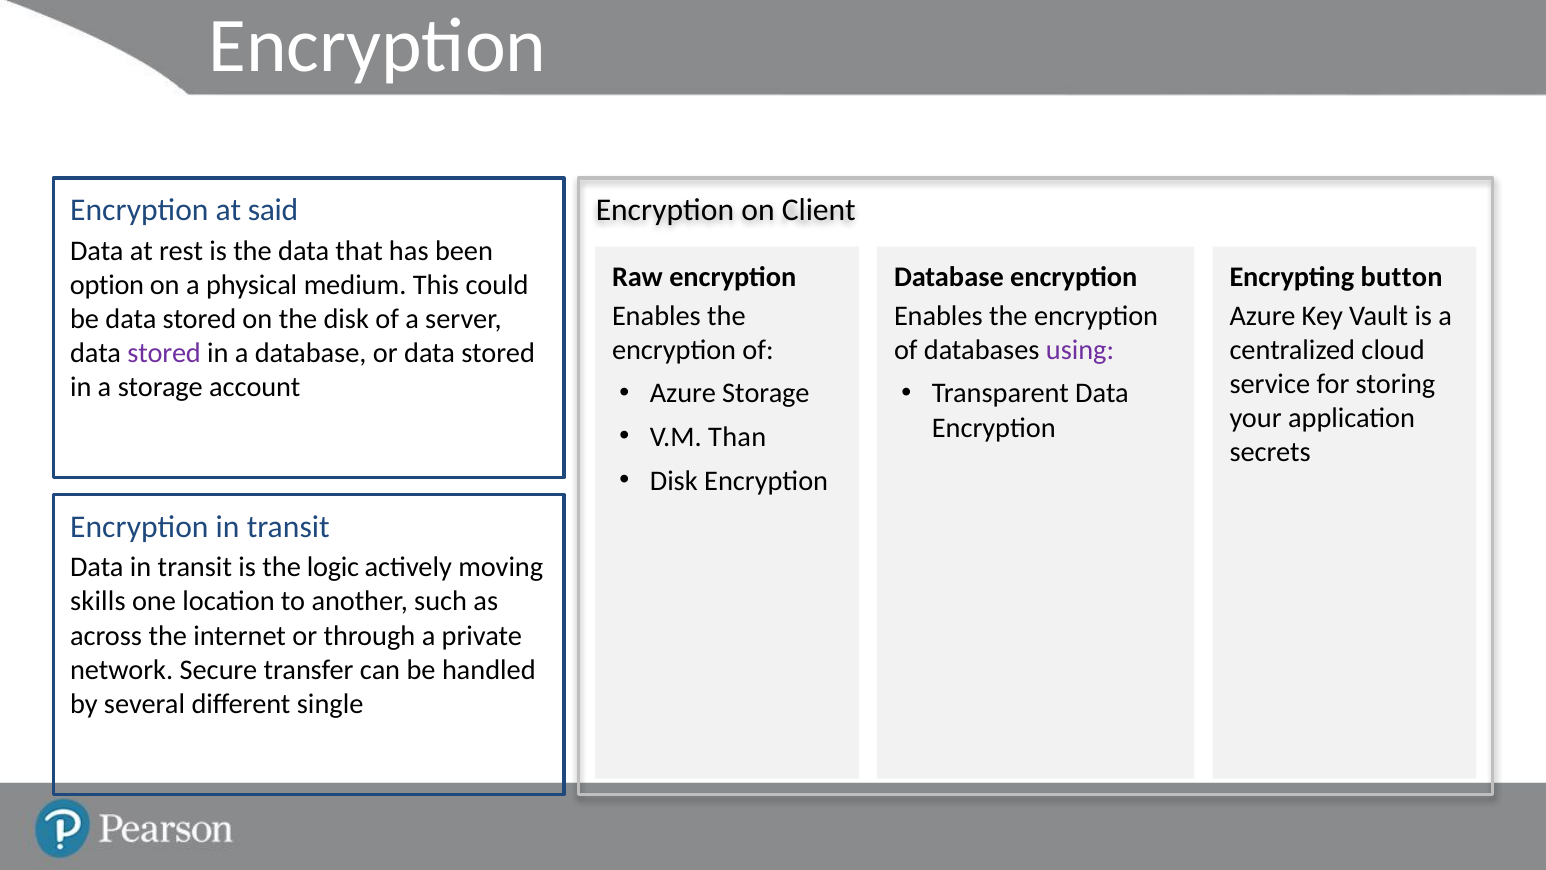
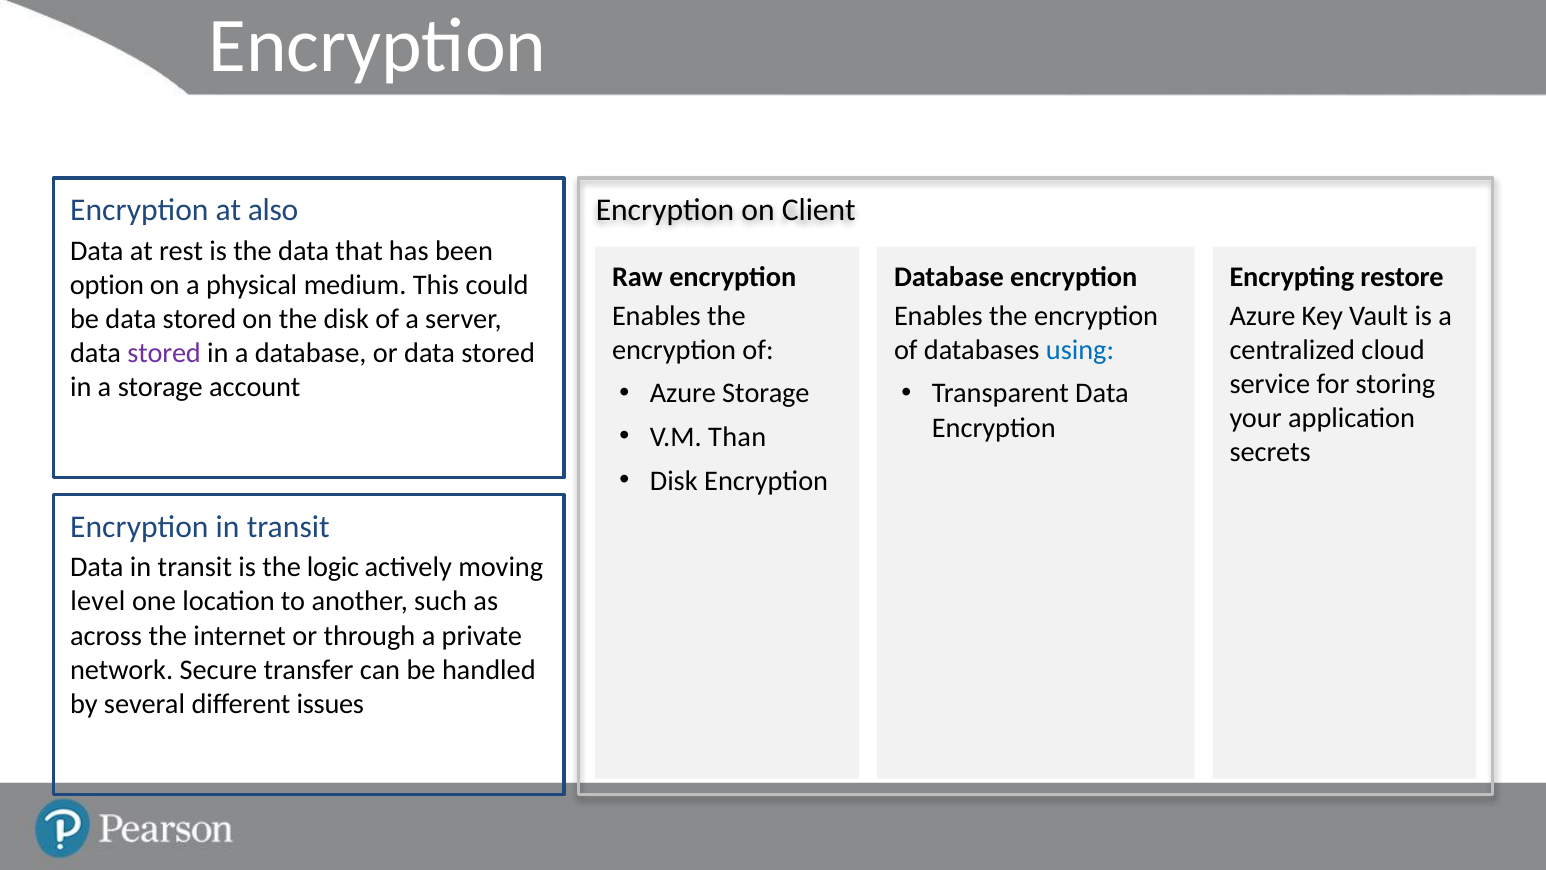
said: said -> also (273, 210)
button: button -> restore (1402, 277)
using colour: purple -> blue (1080, 350)
skills: skills -> level (98, 601)
single: single -> issues (330, 704)
